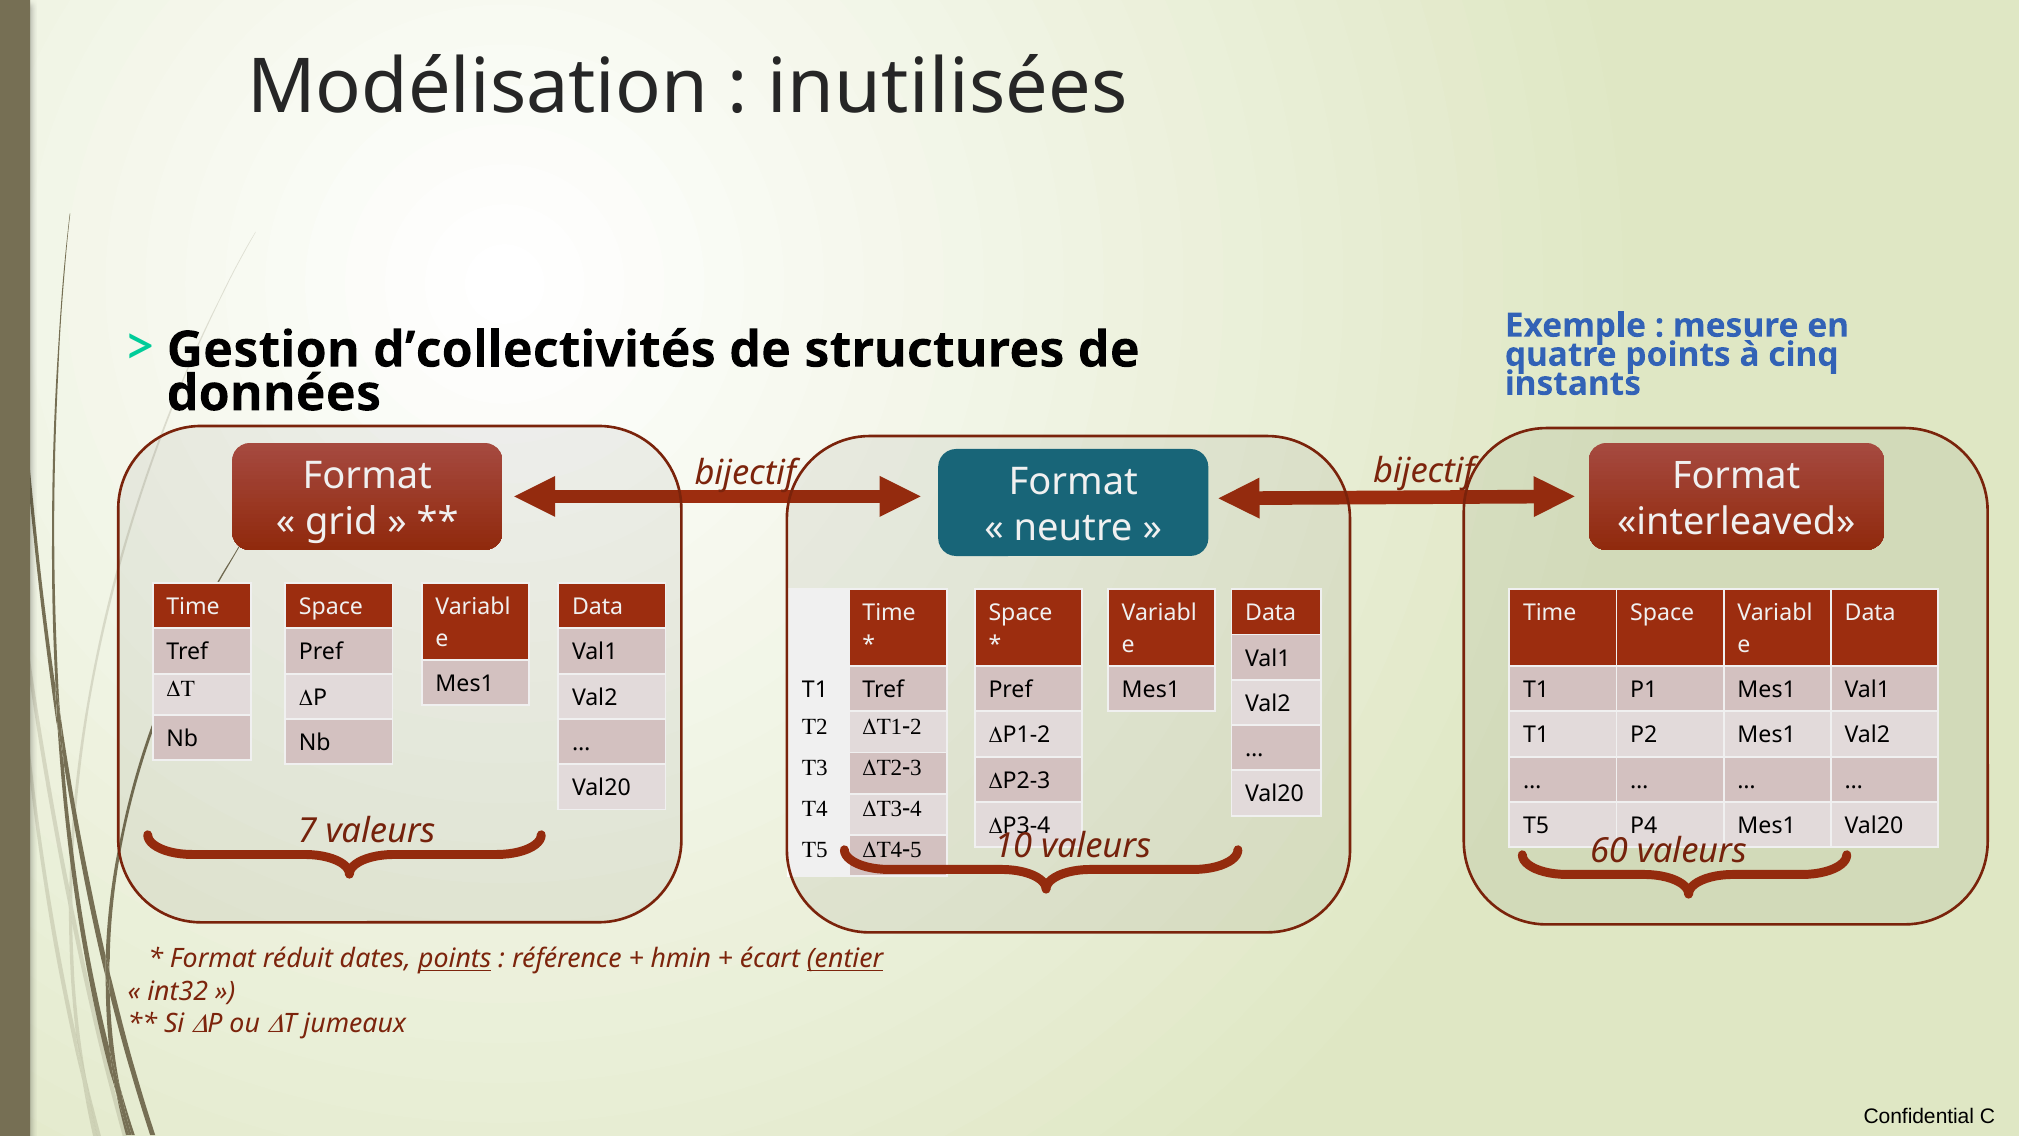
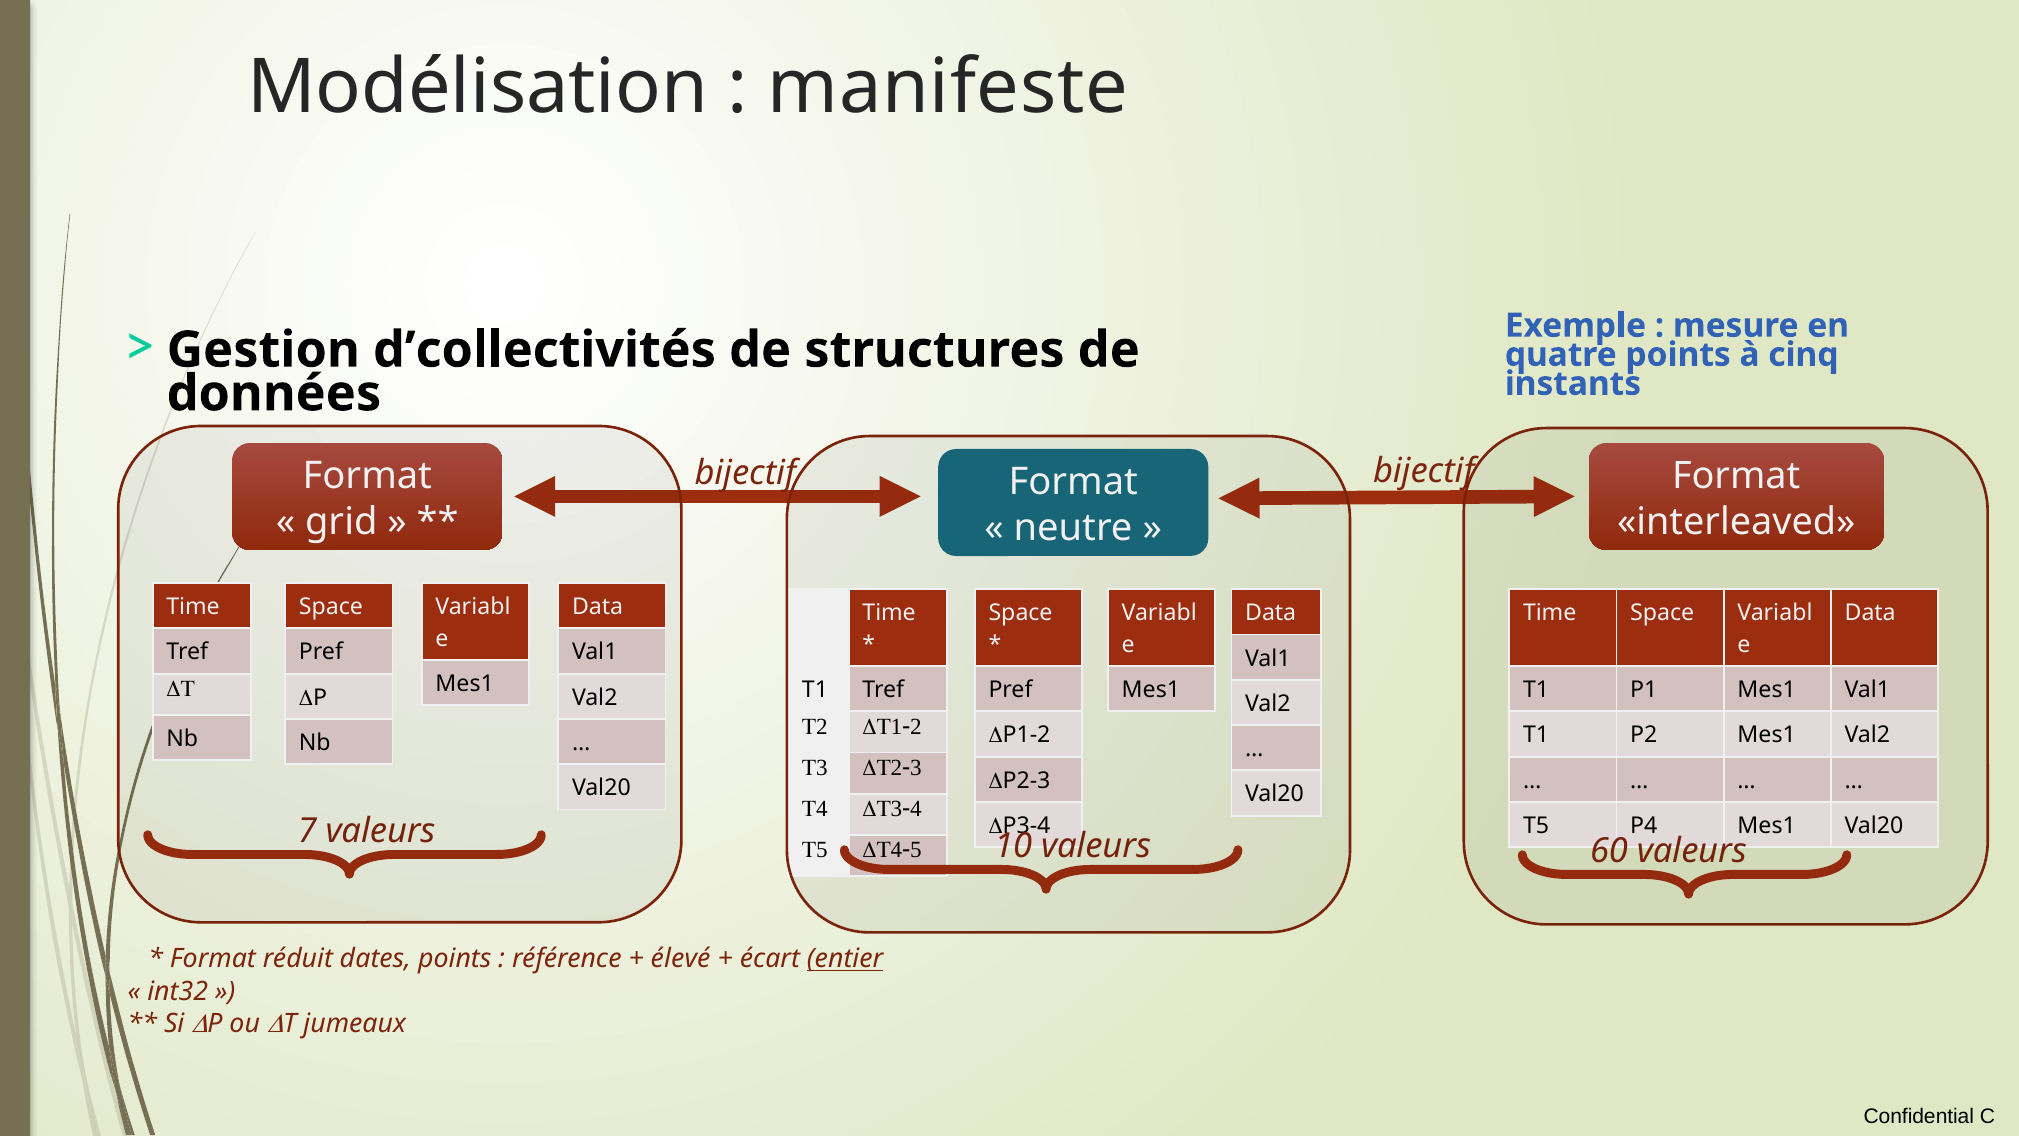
inutilisées: inutilisées -> manifeste (948, 87)
points underline: present -> none (455, 959)
hmin: hmin -> élevé (681, 959)
